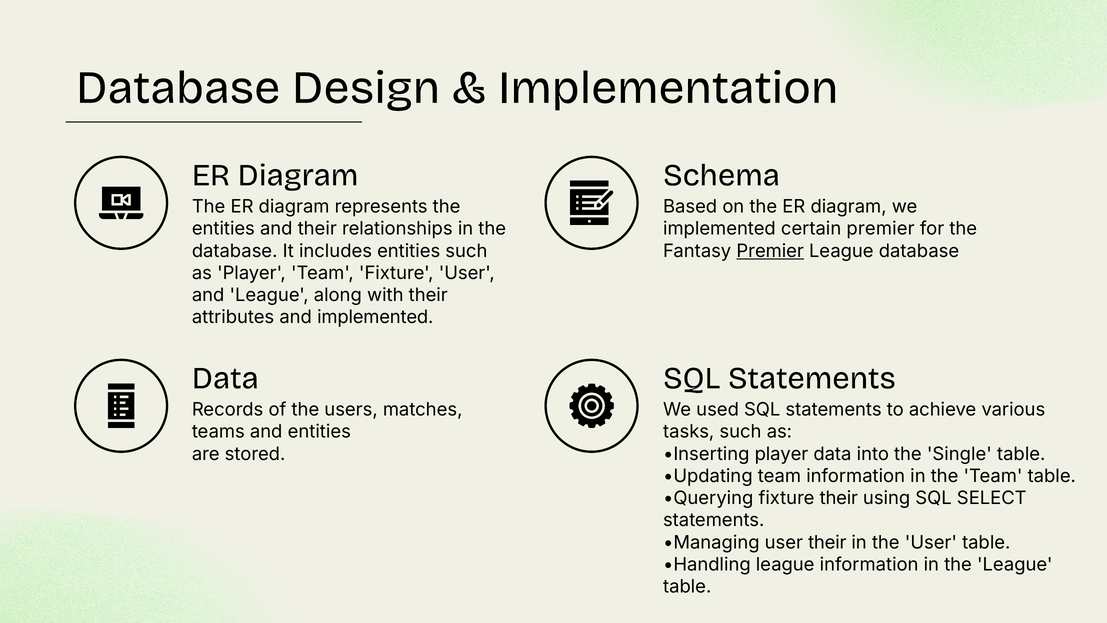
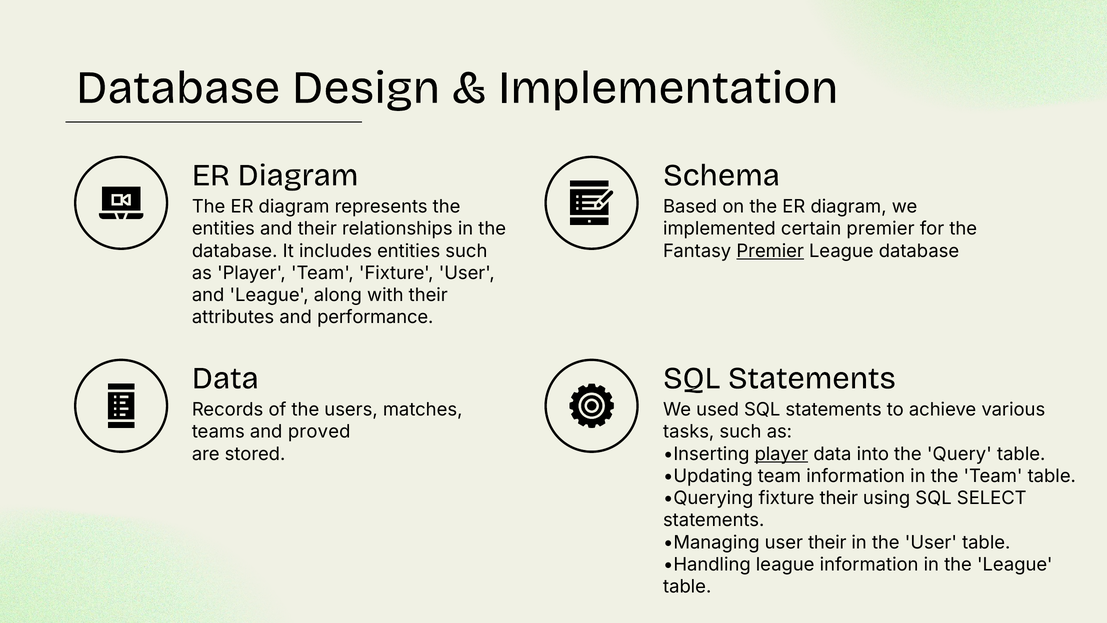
and implemented: implemented -> performance (375, 317)
and entities: entities -> proved (319, 432)
player underline: none -> present (781, 454)
Single: Single -> Query (959, 454)
